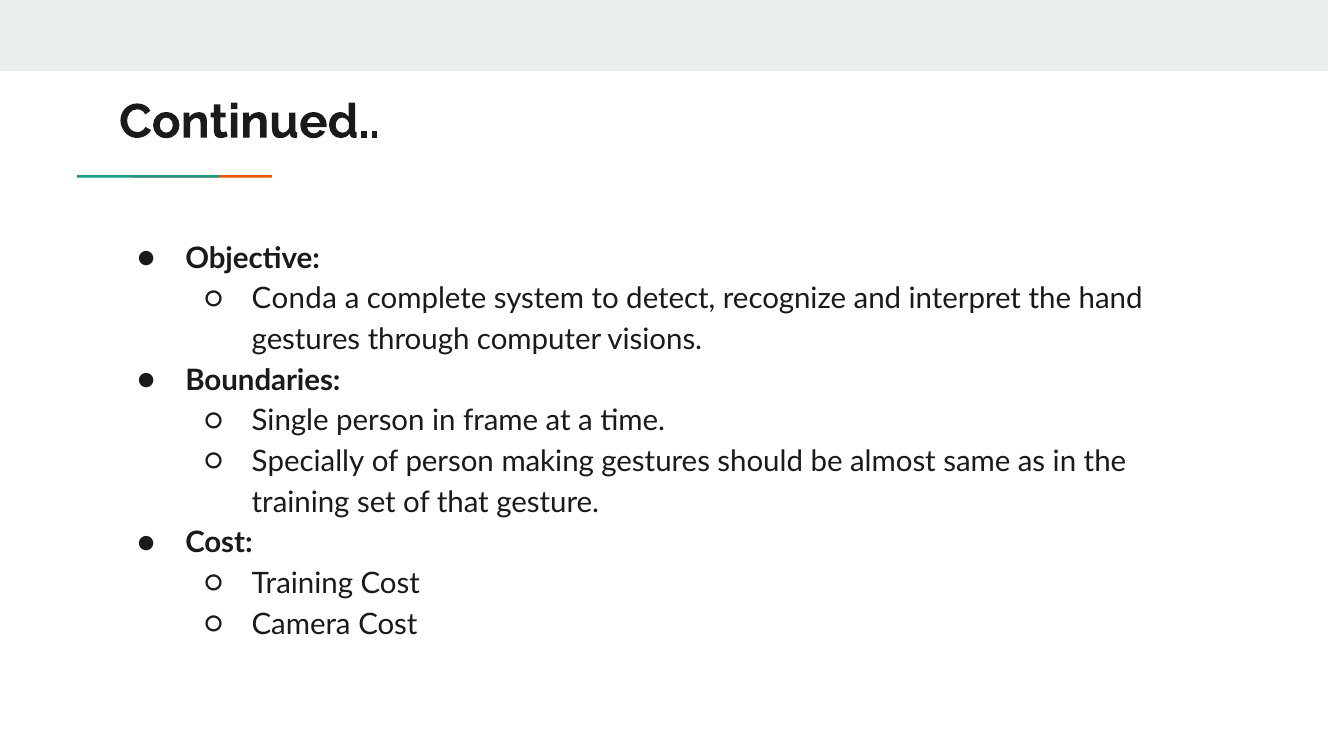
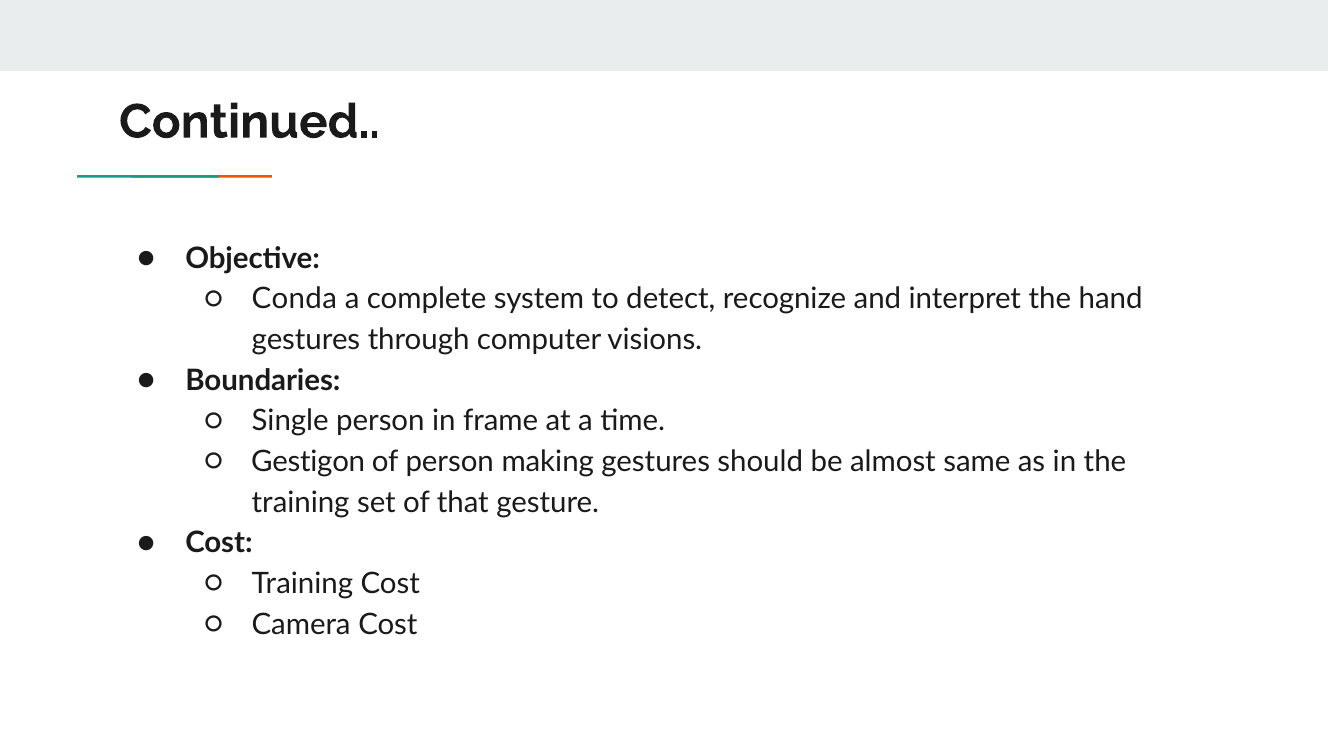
Specially: Specially -> Gestigon (308, 462)
